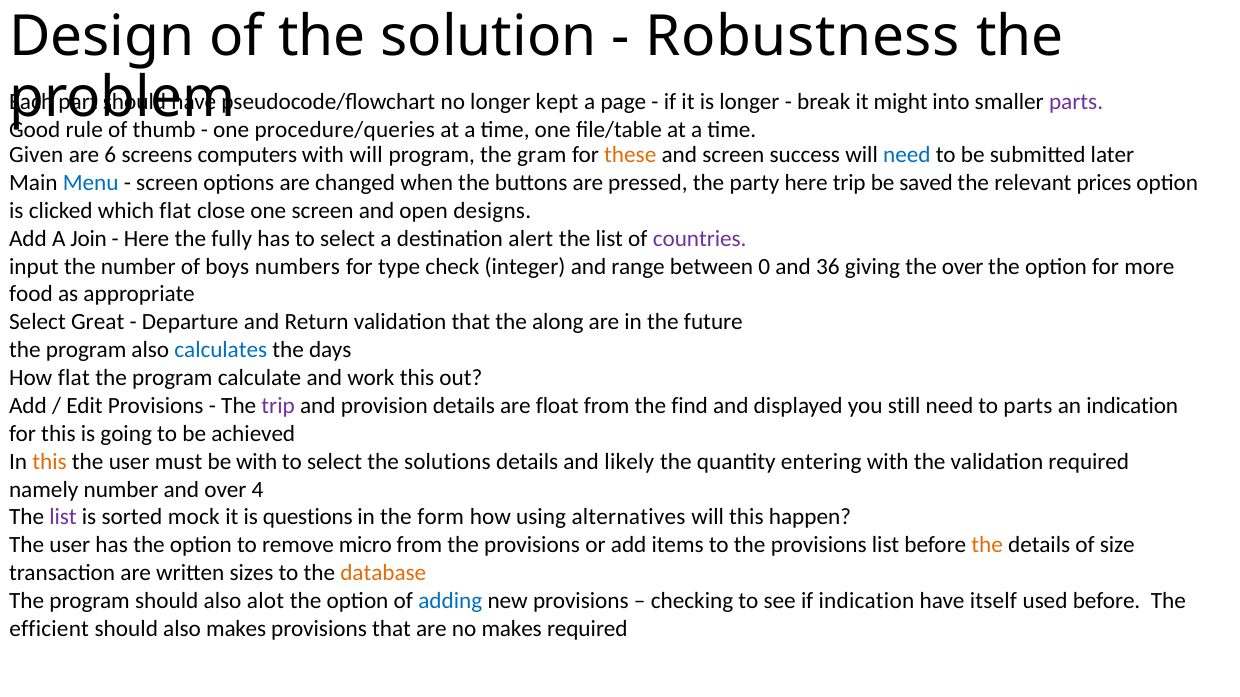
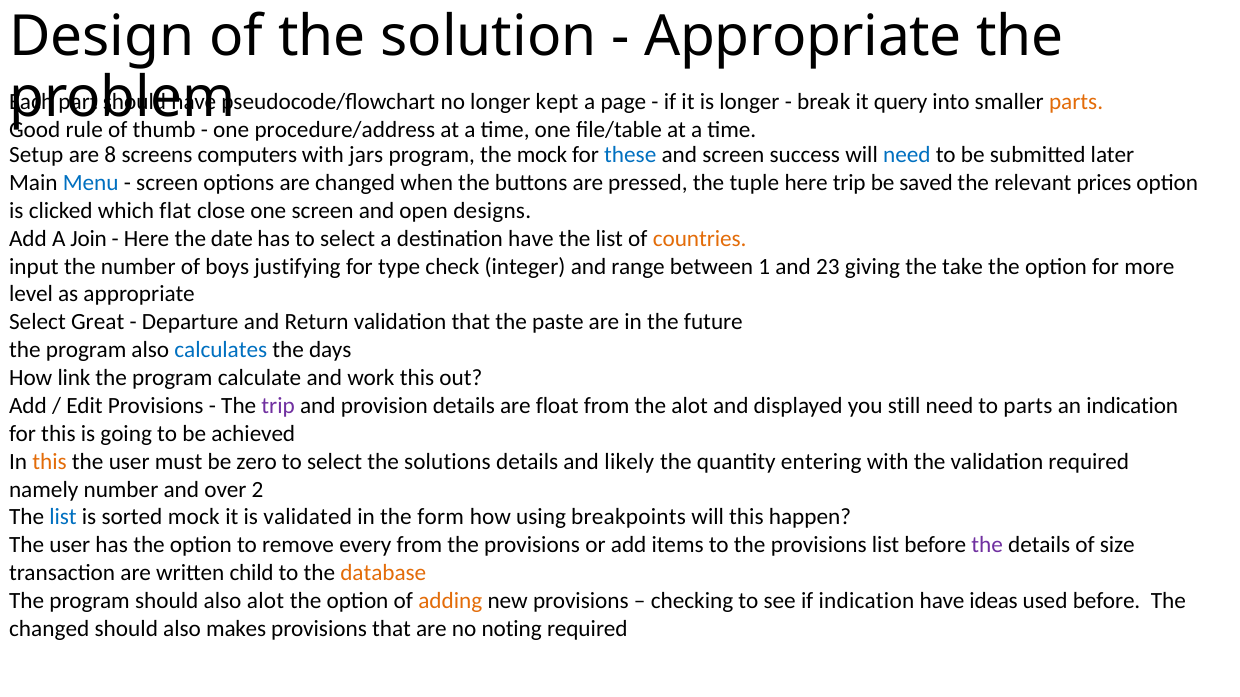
Robustness: Robustness -> Appropriate (803, 36)
might: might -> query (901, 102)
parts colour: purple -> orange (1076, 102)
procedure/queries: procedure/queries -> procedure/address (345, 130)
Given: Given -> Setup (36, 155)
6: 6 -> 8 (110, 155)
with will: will -> jars (366, 155)
the gram: gram -> mock (542, 155)
these colour: orange -> blue (630, 155)
party: party -> tuple (754, 183)
fully: fully -> date (232, 239)
destination alert: alert -> have (531, 239)
countries colour: purple -> orange (700, 239)
numbers: numbers -> justifying (298, 267)
0: 0 -> 1 (764, 267)
36: 36 -> 23 (828, 267)
the over: over -> take (963, 267)
food: food -> level (31, 294)
along: along -> paste (558, 322)
How flat: flat -> link (74, 378)
the find: find -> alot (690, 406)
be with: with -> zero (257, 462)
4: 4 -> 2 (258, 490)
list colour: purple -> blue (63, 518)
questions: questions -> validated (308, 518)
alternatives: alternatives -> breakpoints (629, 518)
micro: micro -> every (365, 546)
the colour: orange -> purple (987, 546)
sizes: sizes -> child (252, 573)
adding colour: blue -> orange (450, 601)
itself: itself -> ideas (994, 601)
efficient: efficient -> changed (49, 629)
no makes: makes -> noting (512, 629)
